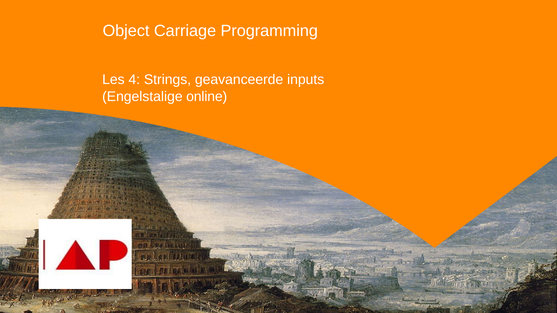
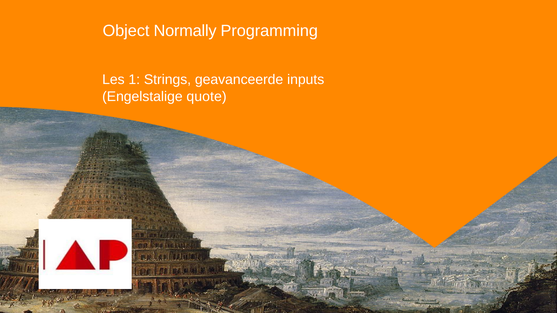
Carriage: Carriage -> Normally (185, 31)
4: 4 -> 1 (134, 80)
online: online -> quote (207, 97)
